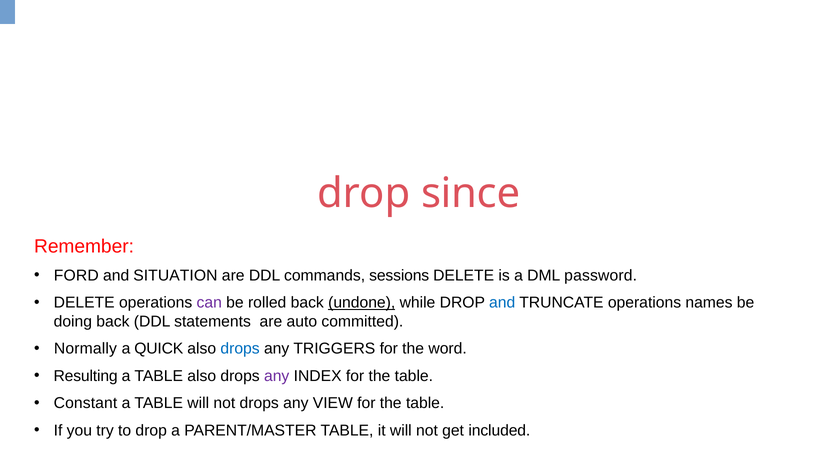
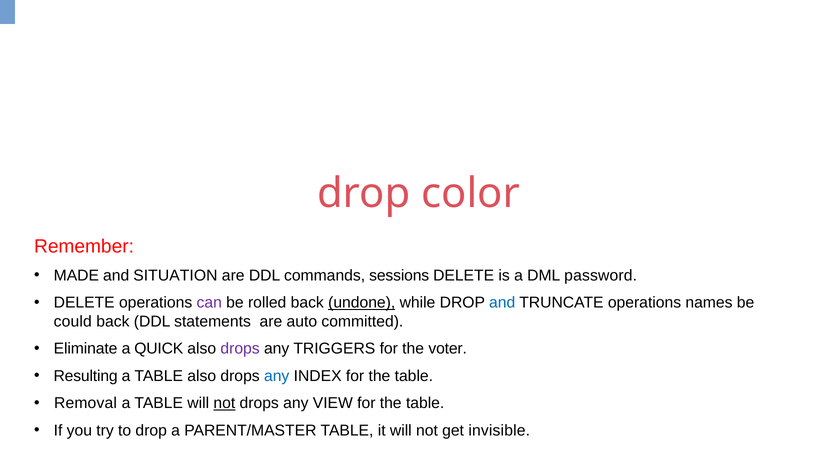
since: since -> color (471, 193)
FORD: FORD -> MADE (76, 275)
doing: doing -> could (73, 321)
Normally: Normally -> Eliminate (86, 349)
drops colour: blue -> purple (240, 349)
word: word -> voter (448, 349)
any colour: purple -> blue (277, 376)
Constant: Constant -> Removal (85, 403)
not underline: none -> present (224, 403)
included: included -> invisible (499, 430)
